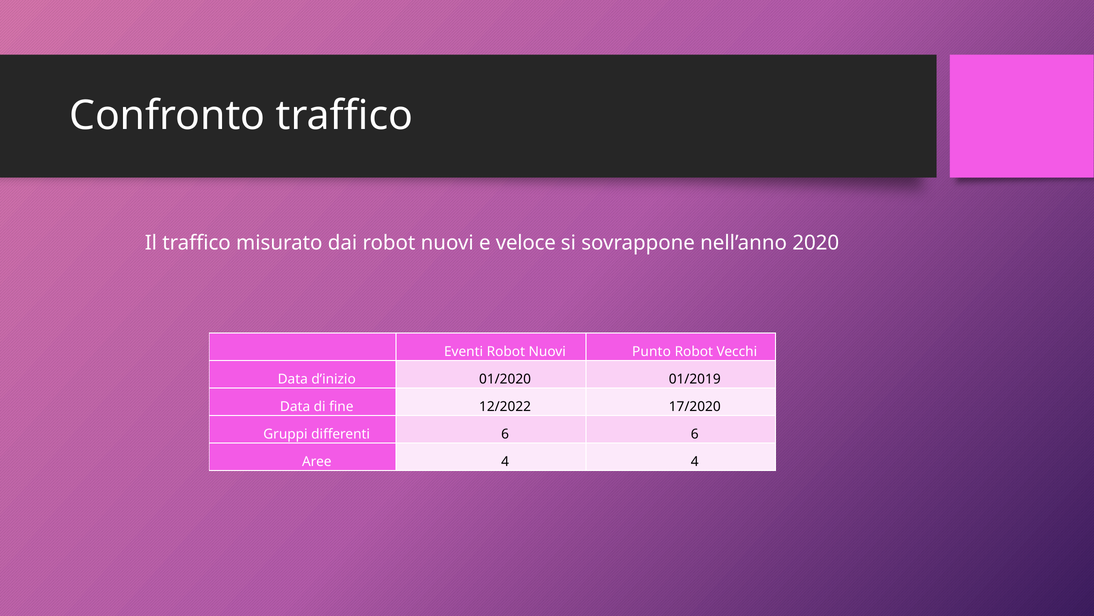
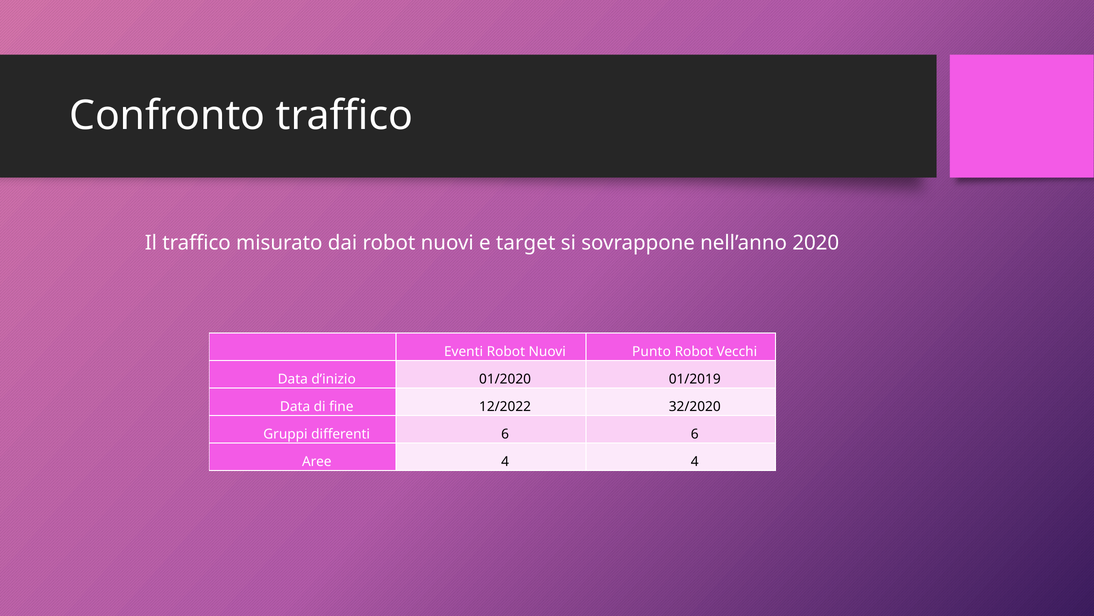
veloce: veloce -> target (526, 242)
17/2020: 17/2020 -> 32/2020 (695, 406)
